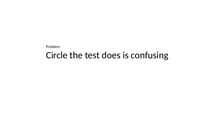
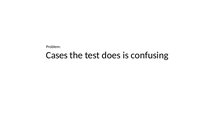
Circle: Circle -> Cases (57, 55)
